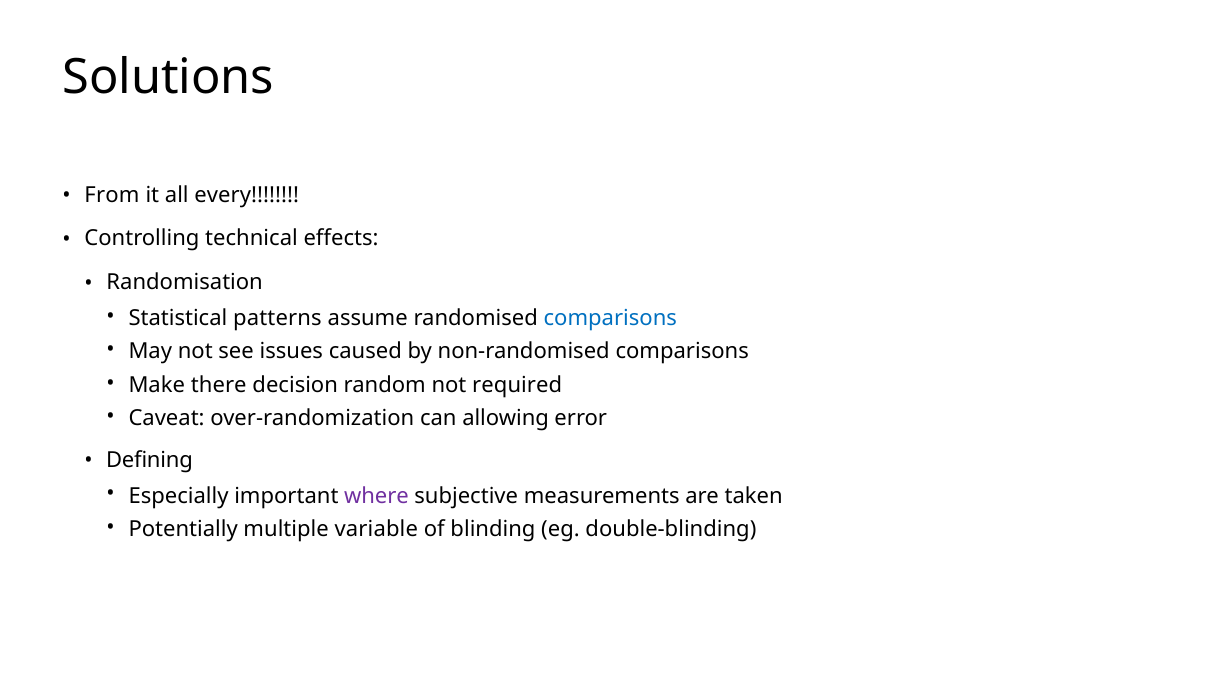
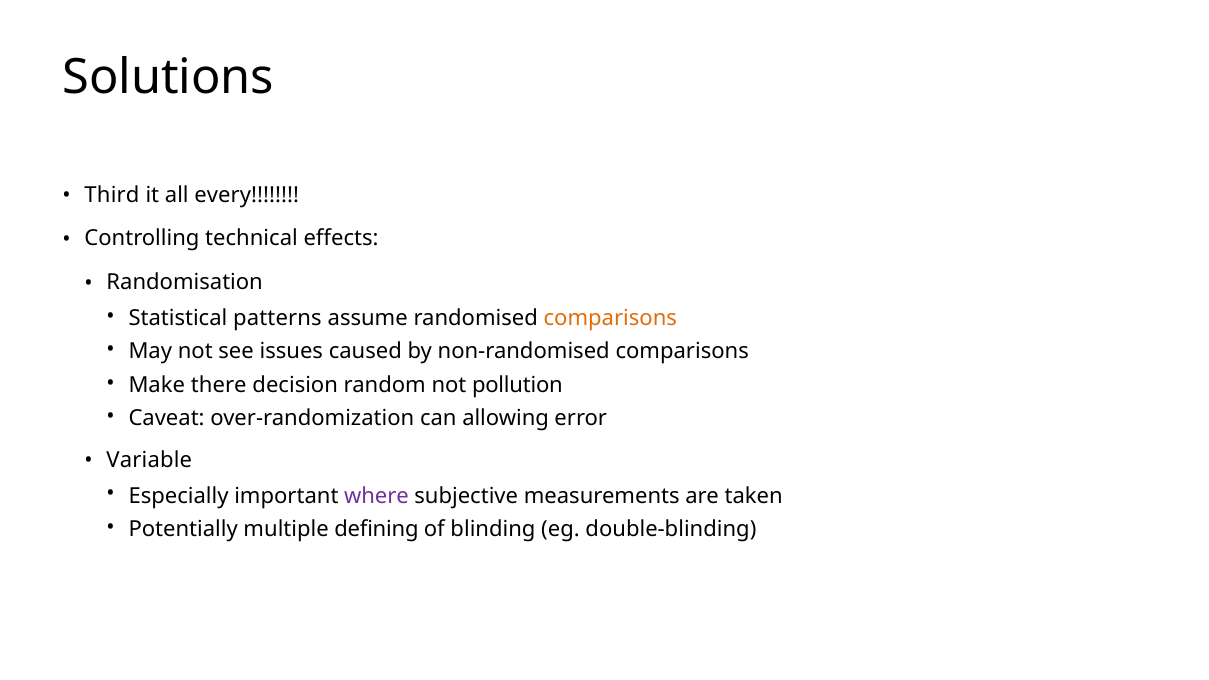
From: From -> Third (112, 195)
comparisons colour: blue -> orange (610, 318)
required: required -> pollution (517, 385)
Defining: Defining -> Variable (149, 460)
variable: variable -> defining (376, 529)
